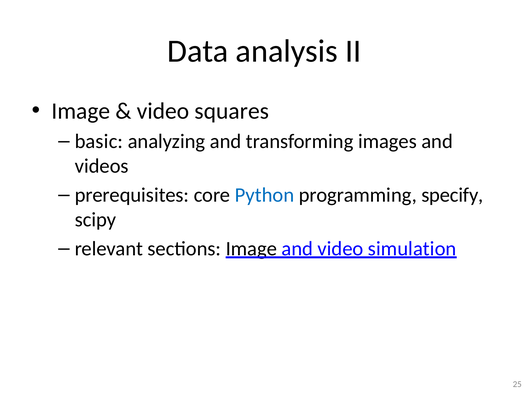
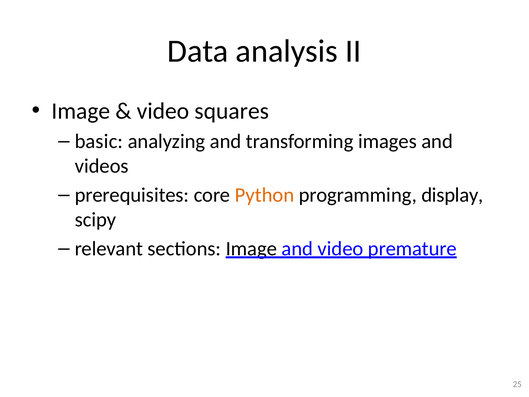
Python colour: blue -> orange (265, 195)
specify: specify -> display (452, 195)
simulation: simulation -> premature (412, 248)
